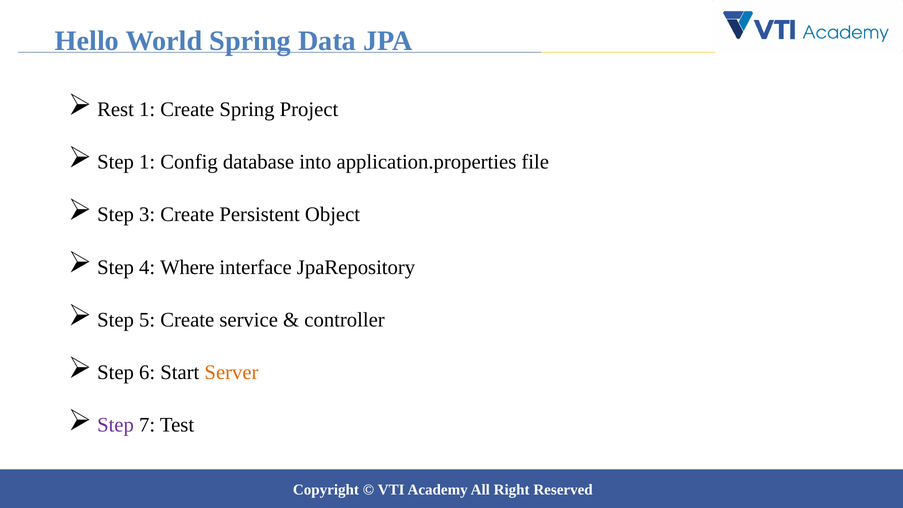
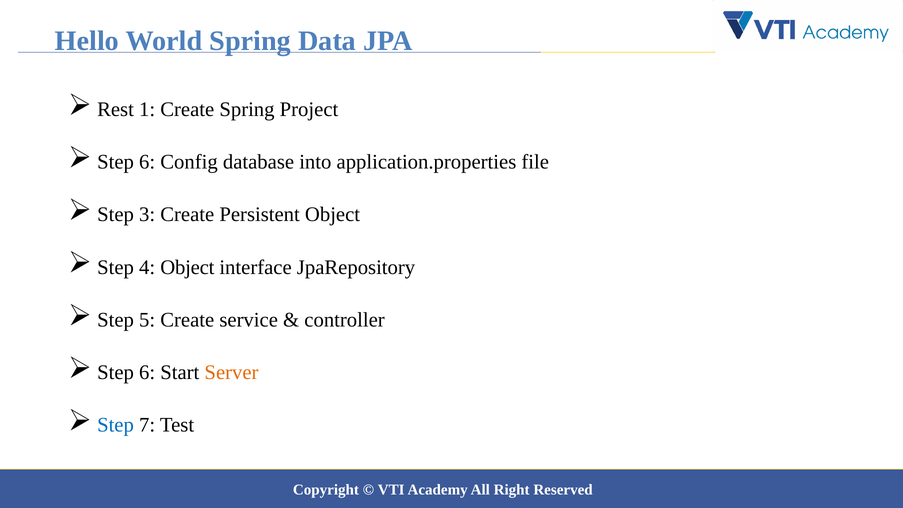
1: 1 -> 6 (147, 162)
4 Where: Where -> Object (187, 267)
Step colour: purple -> blue (116, 425)
